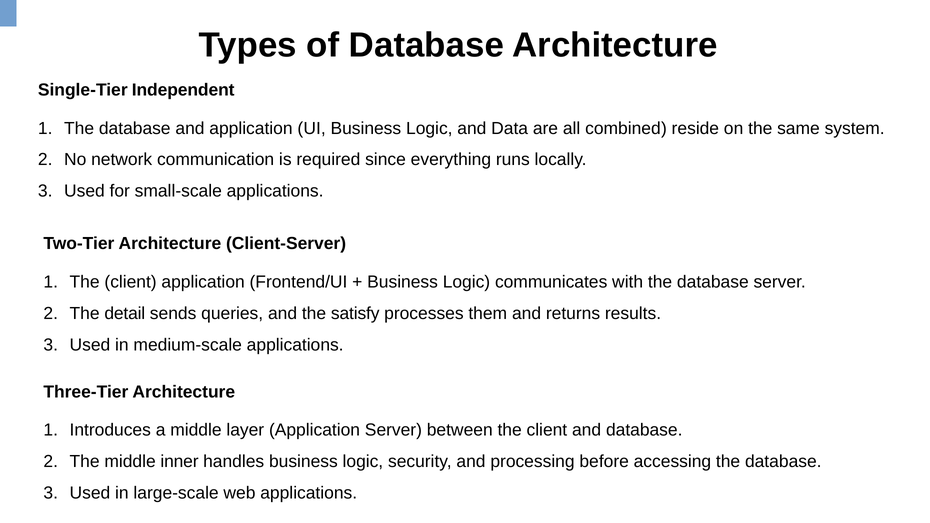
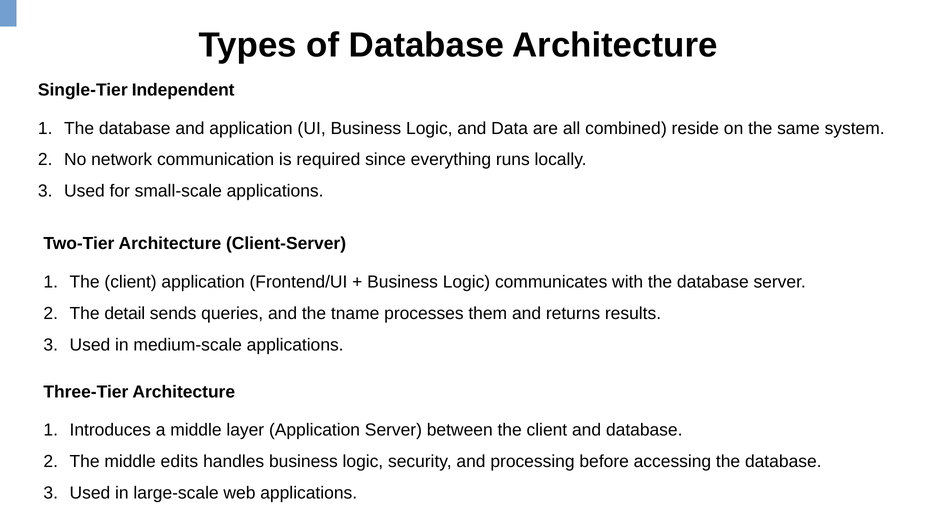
satisfy: satisfy -> tname (355, 313)
inner: inner -> edits (179, 462)
